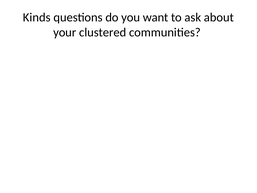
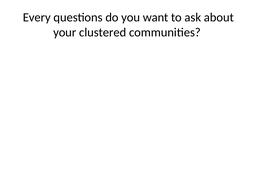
Kinds: Kinds -> Every (37, 17)
